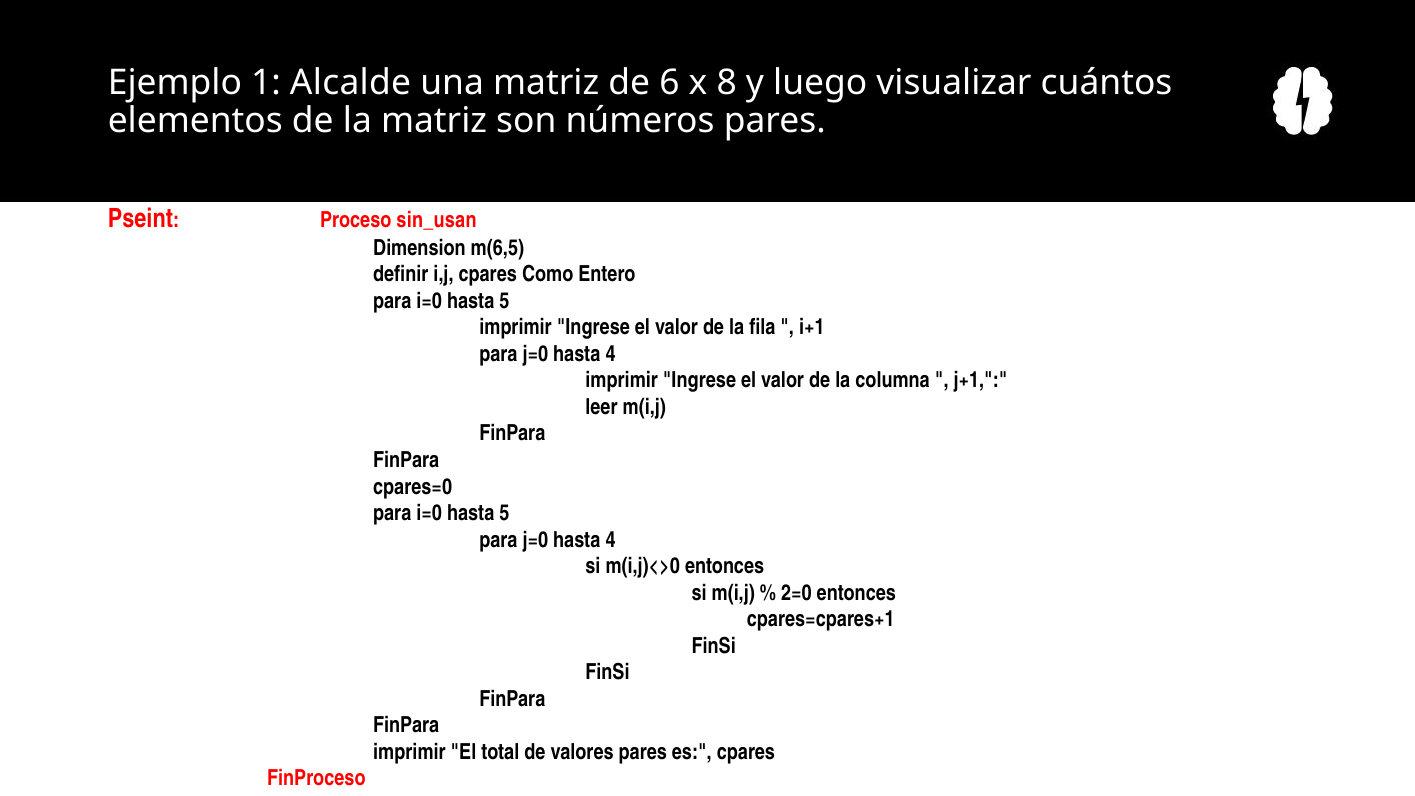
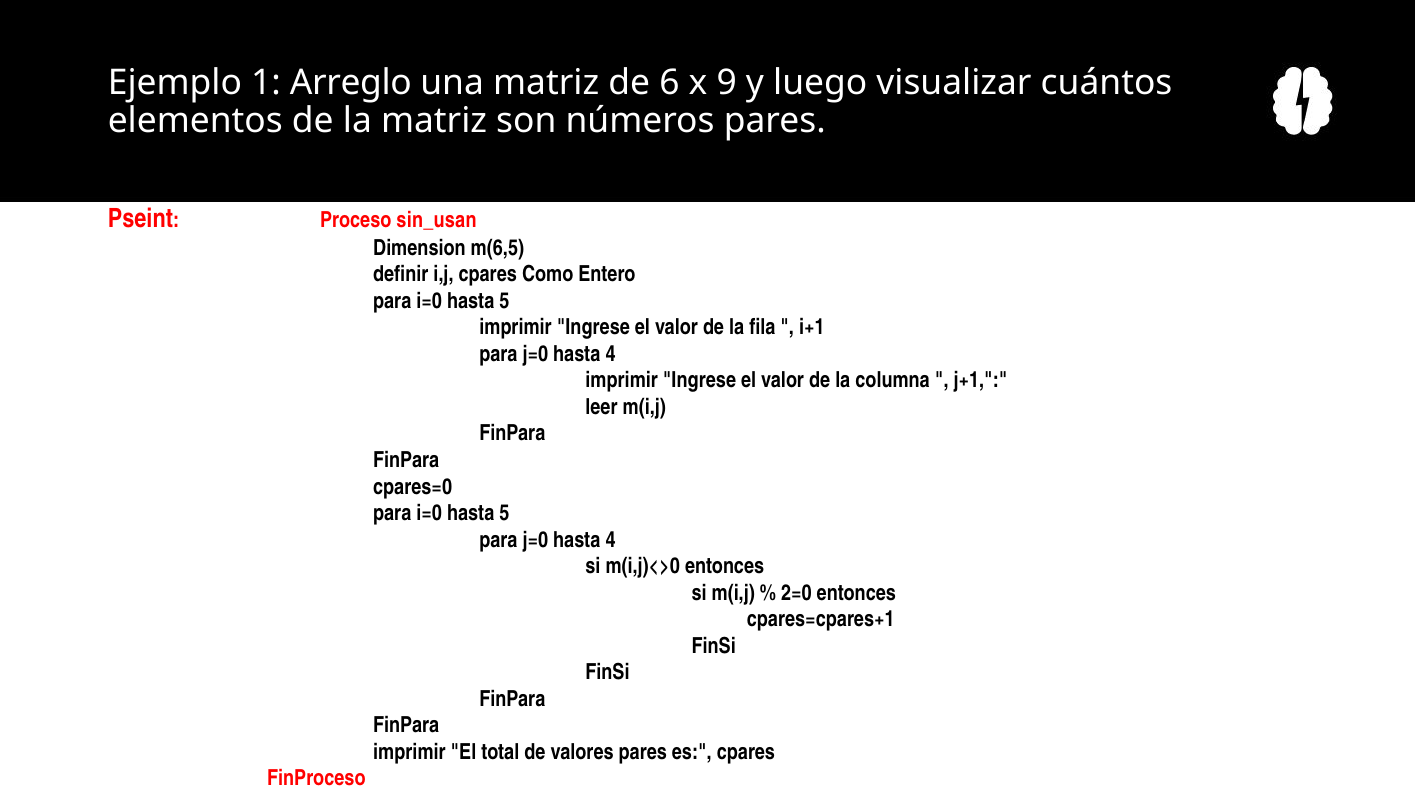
Alcalde: Alcalde -> Arreglo (351, 83)
8: 8 -> 9 (727, 83)
